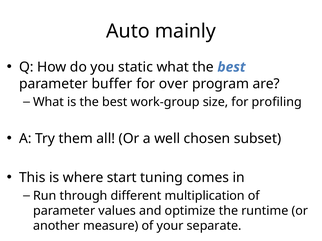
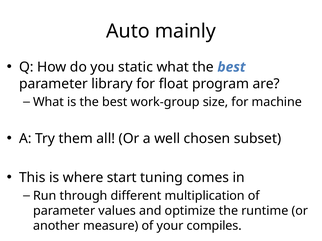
buffer: buffer -> library (112, 84)
over: over -> float (174, 84)
profiling: profiling -> machine (277, 102)
separate: separate -> compiles (214, 226)
